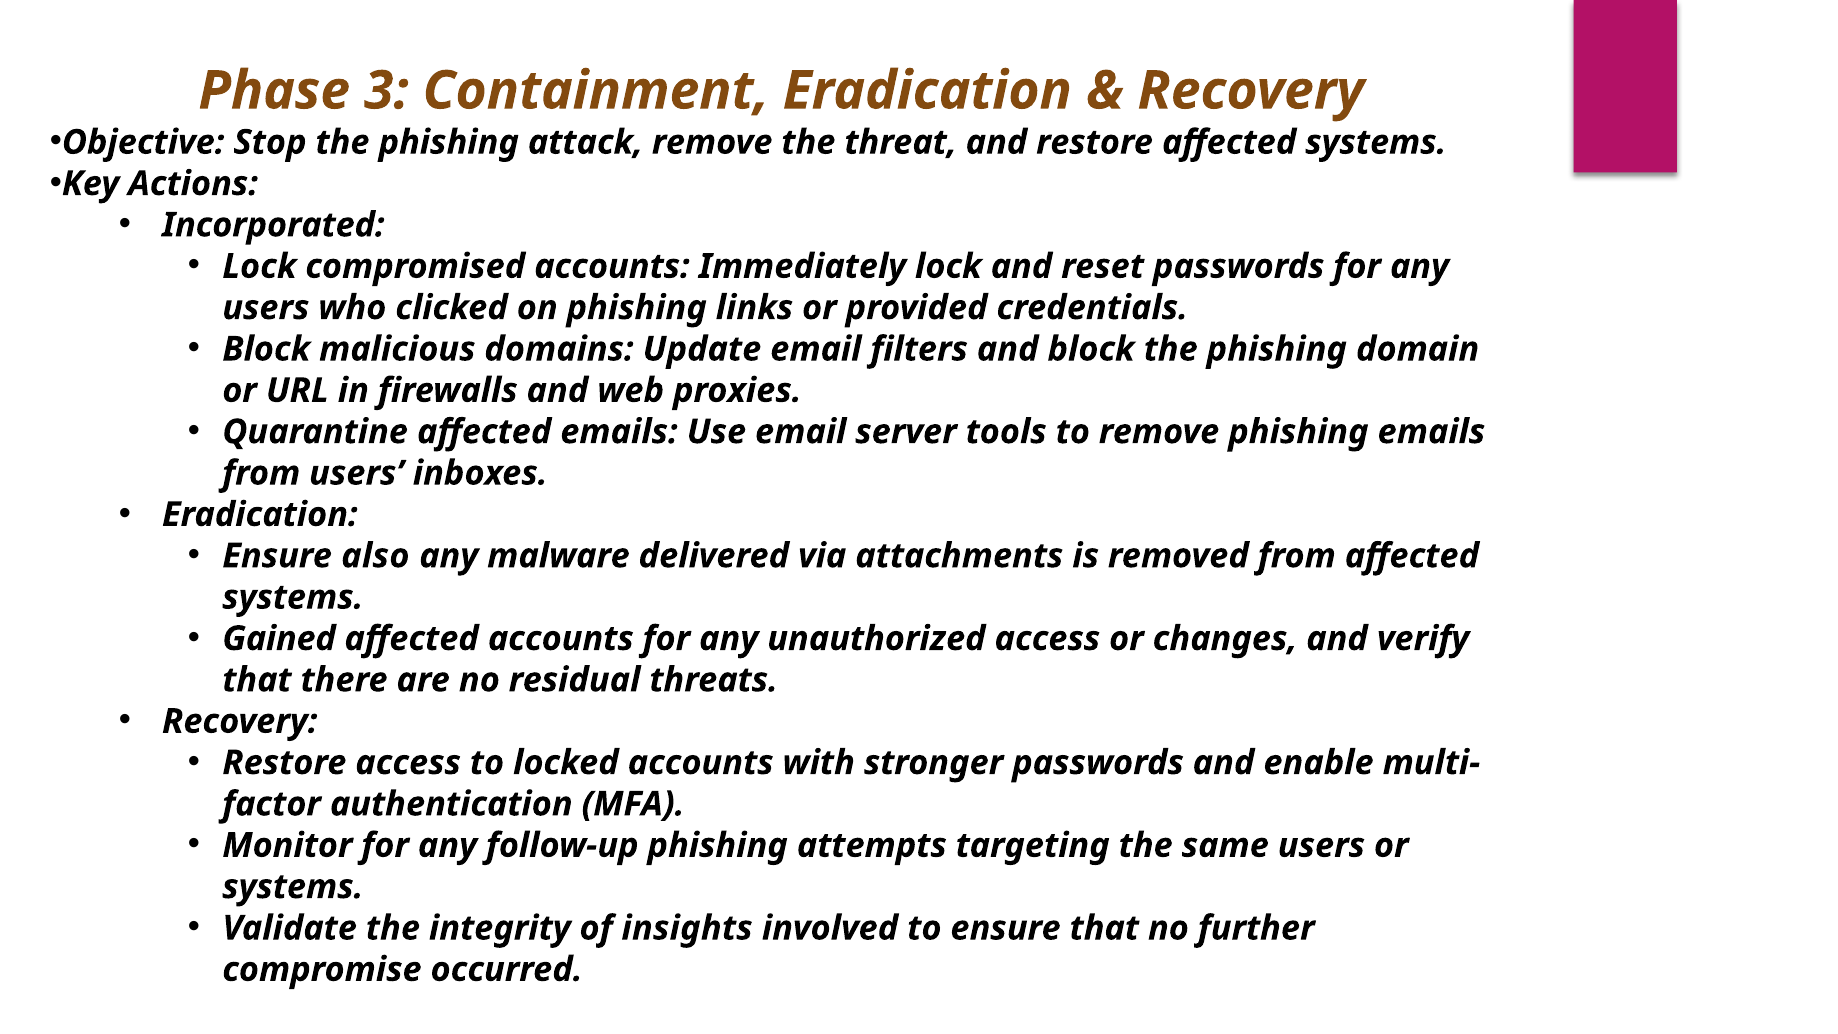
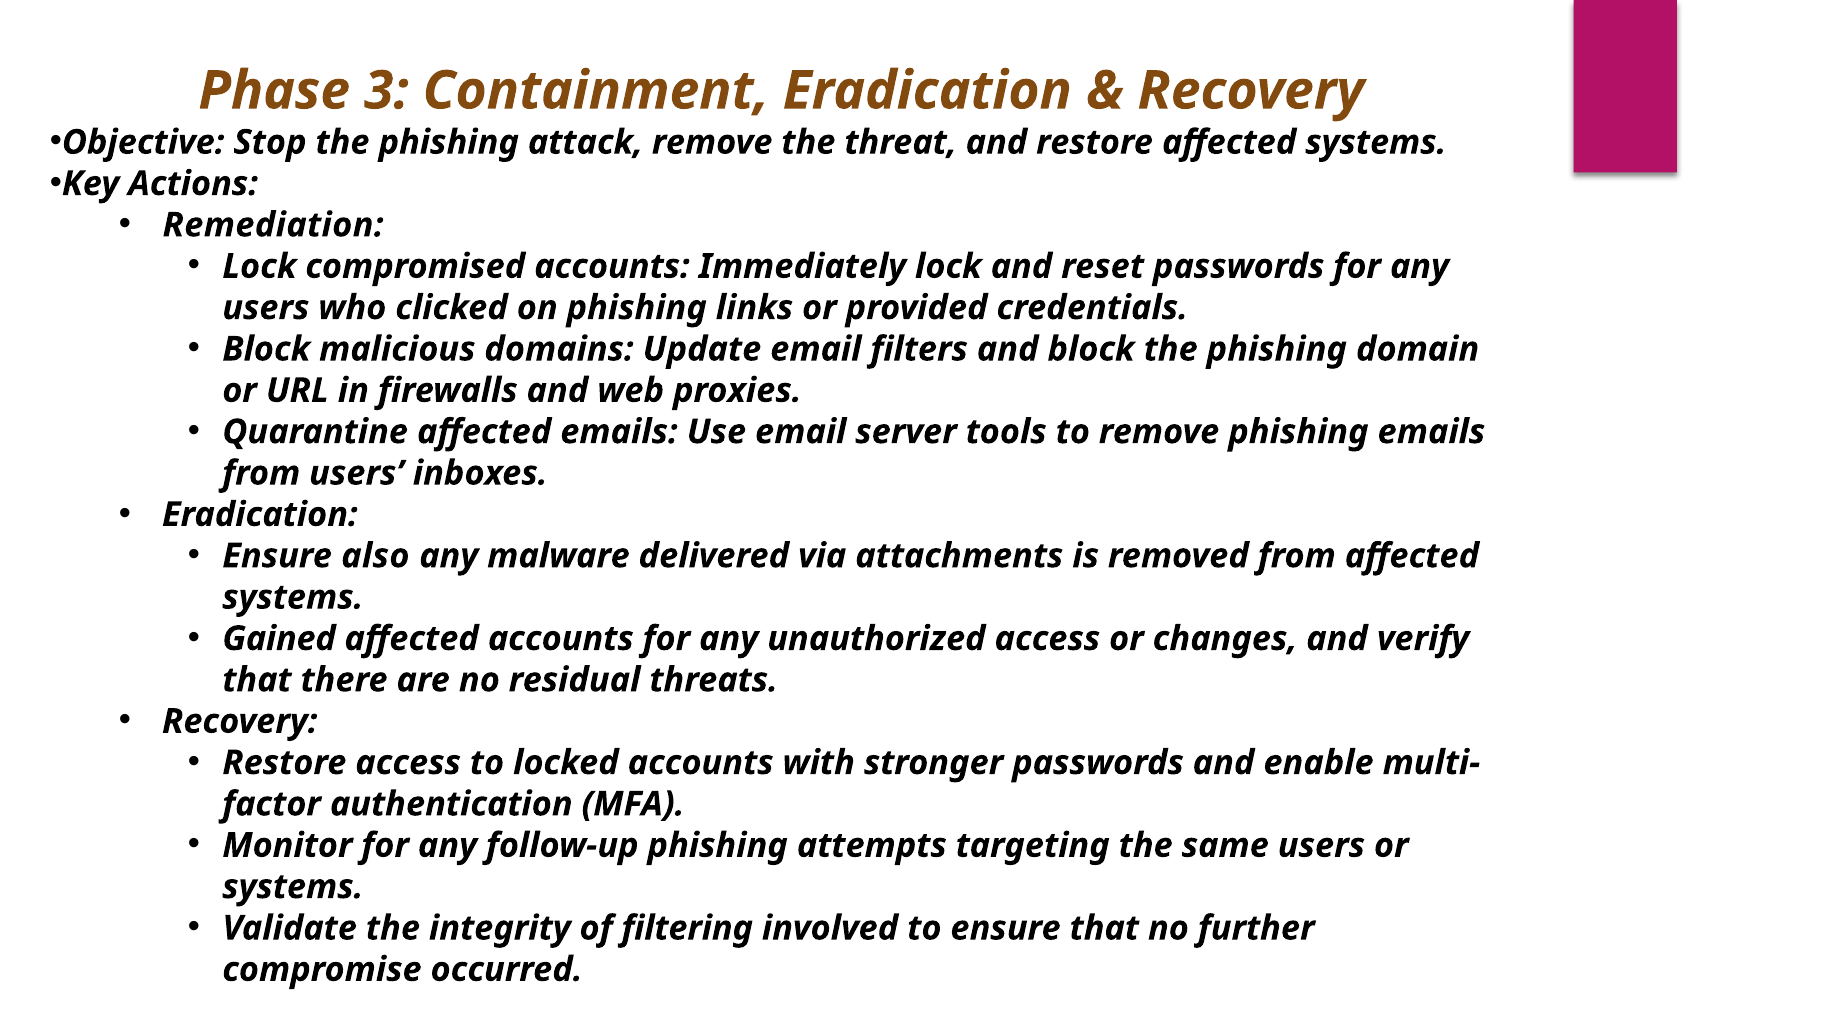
Incorporated: Incorporated -> Remediation (273, 225)
insights: insights -> filtering (687, 928)
